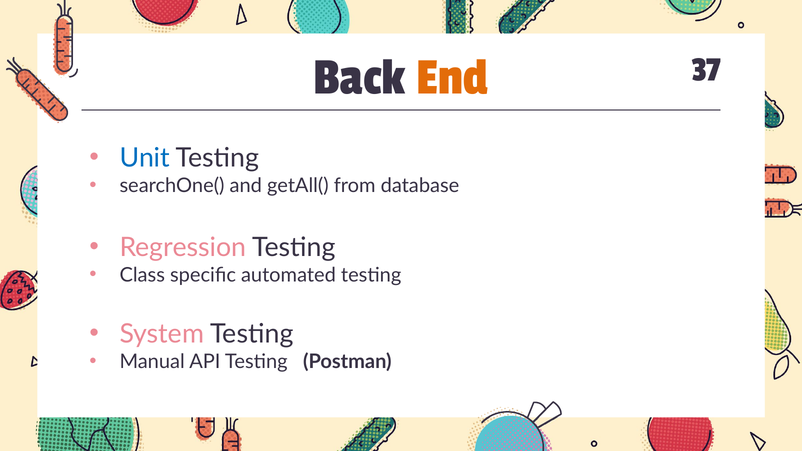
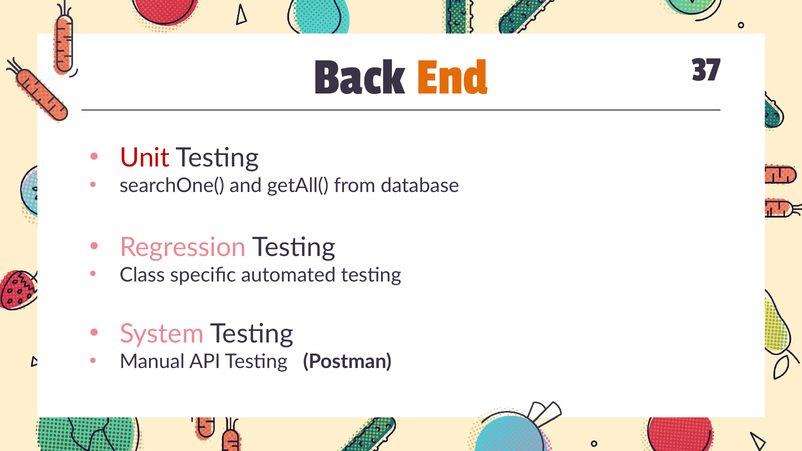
Unit colour: blue -> red (145, 158)
